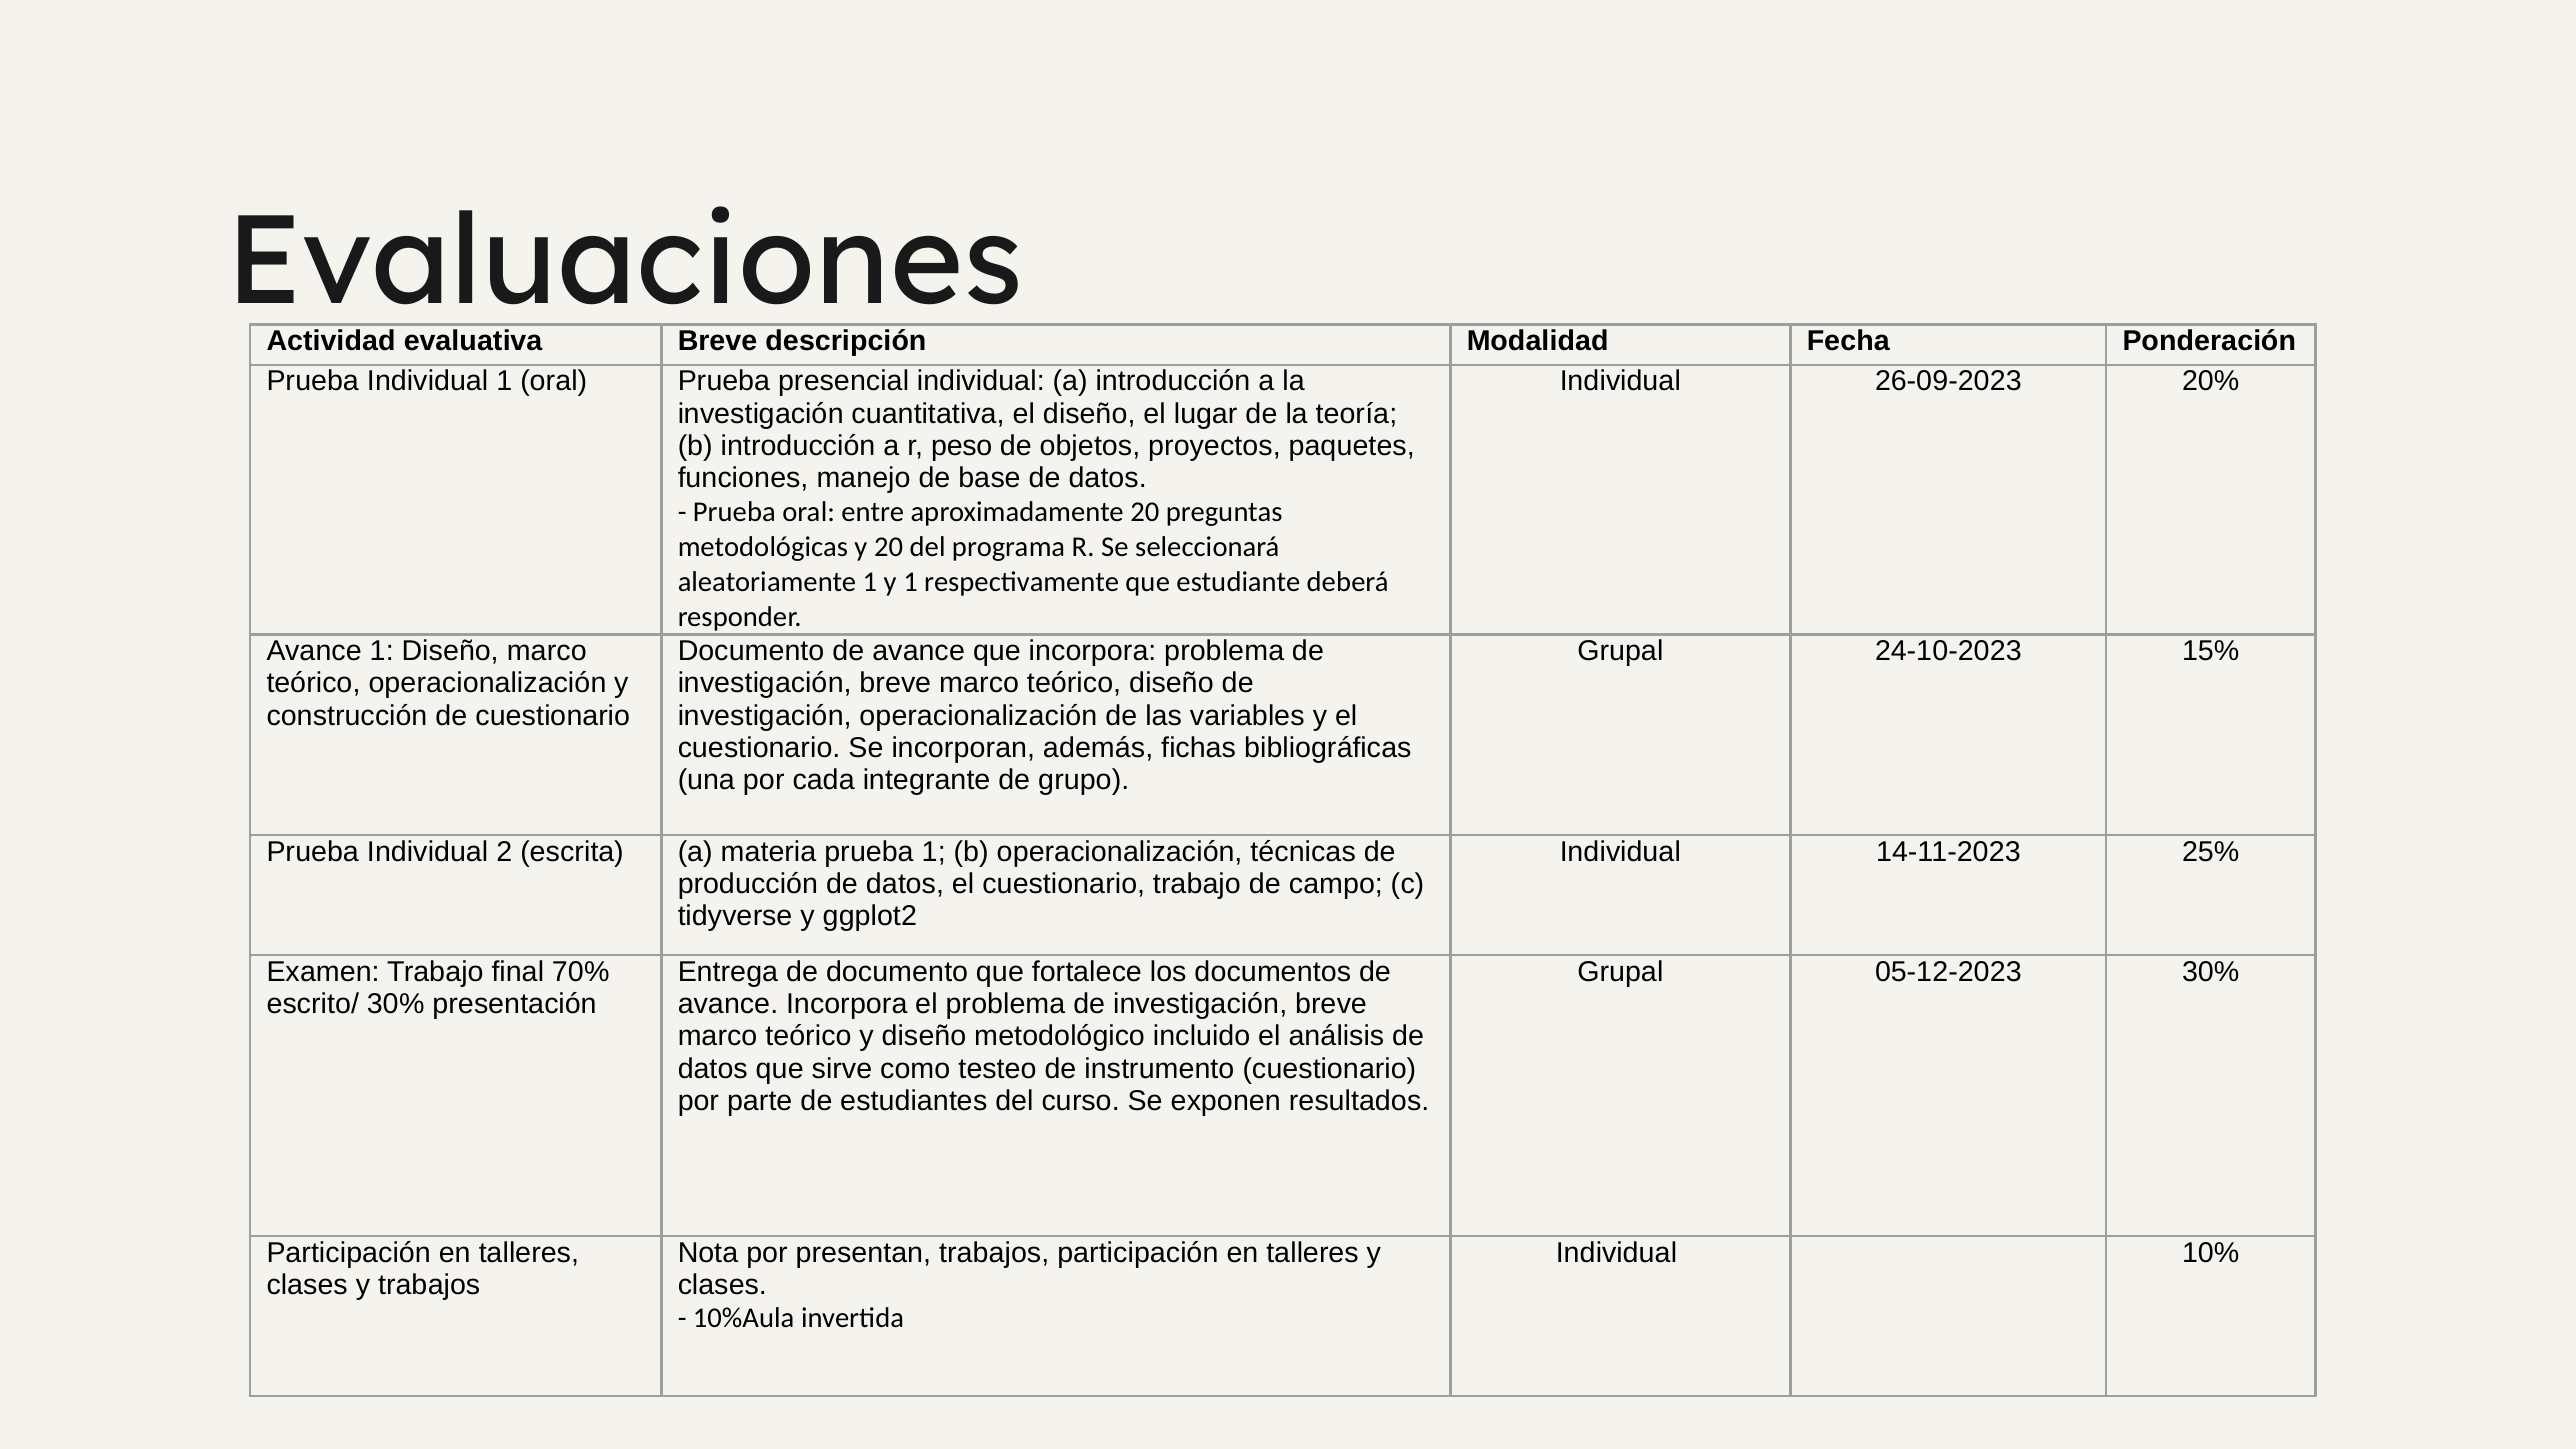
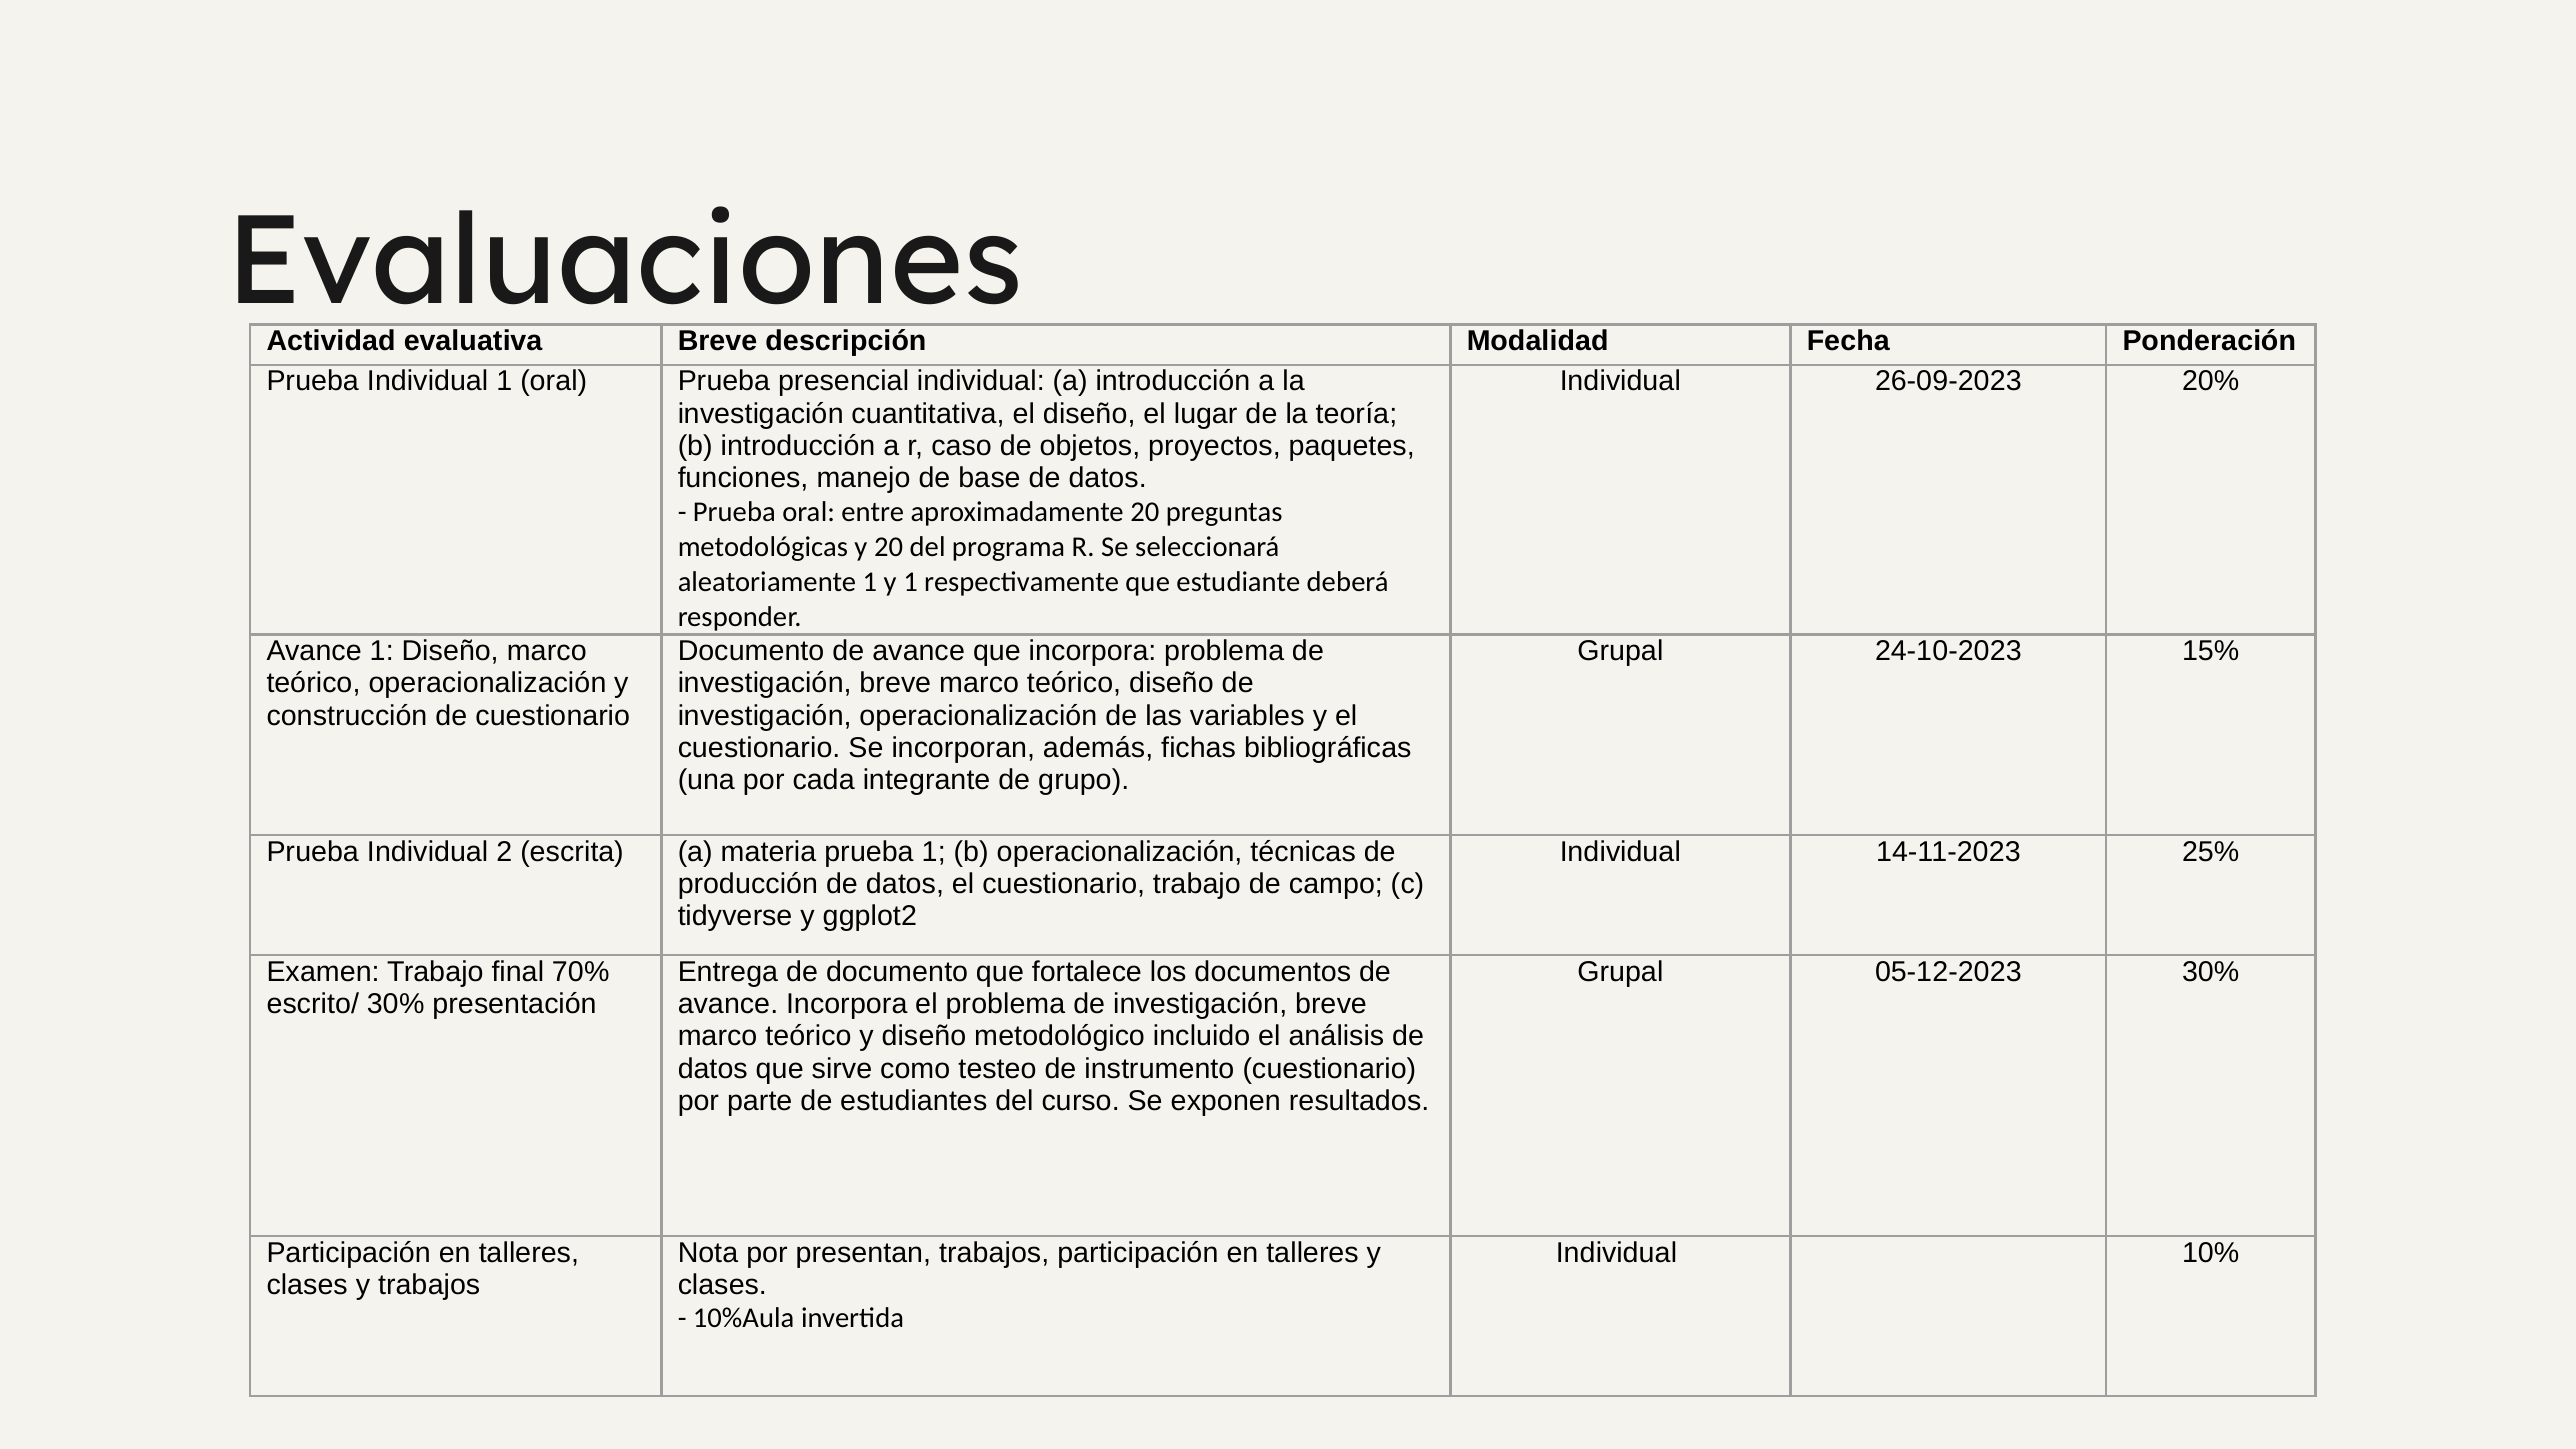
peso: peso -> caso (962, 446)
